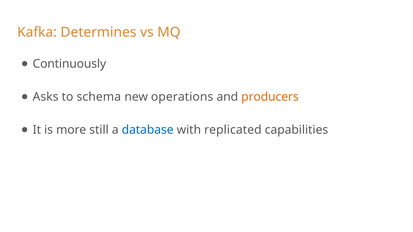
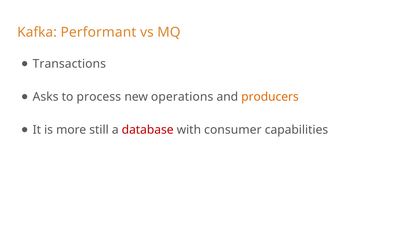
Determines: Determines -> Performant (98, 32)
Continuously: Continuously -> Transactions (69, 64)
schema: schema -> process (99, 97)
database colour: blue -> red (148, 130)
replicated: replicated -> consumer (233, 130)
